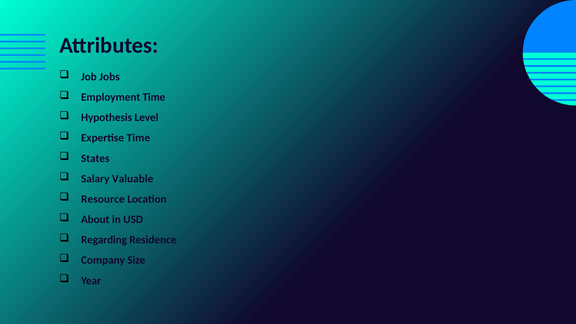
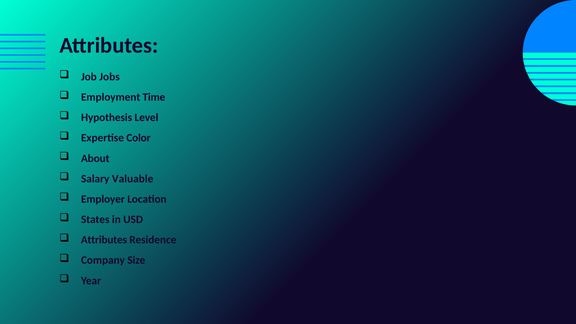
Expertise Time: Time -> Color (139, 138)
States: States -> About (95, 158)
Resource: Resource -> Employer (103, 199)
About: About -> States (95, 219)
Regarding: Regarding -> Attributes (104, 240)
